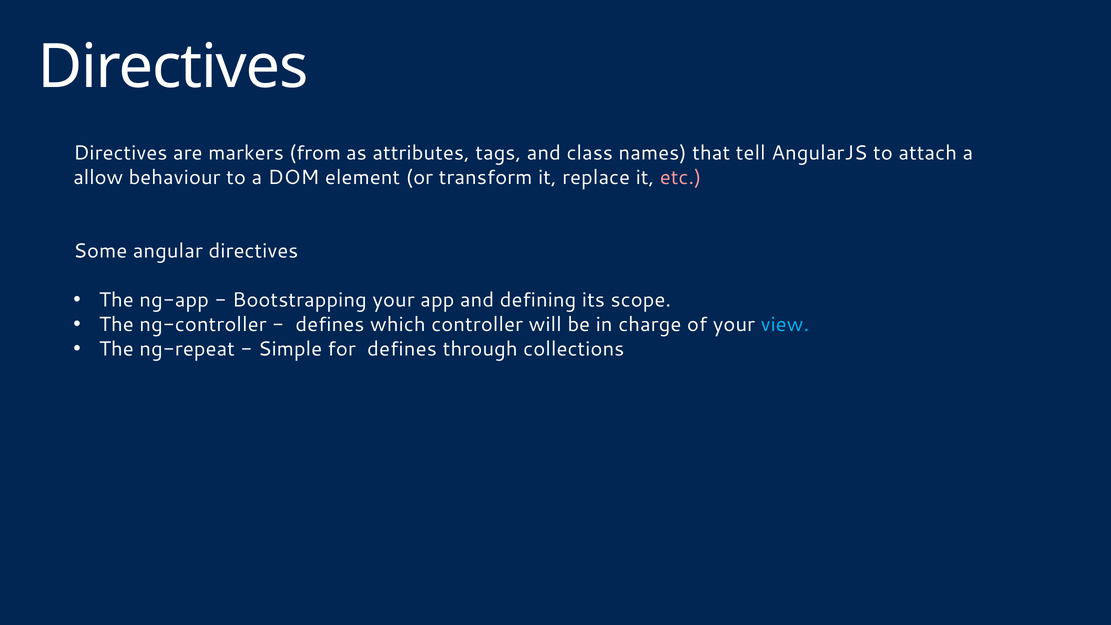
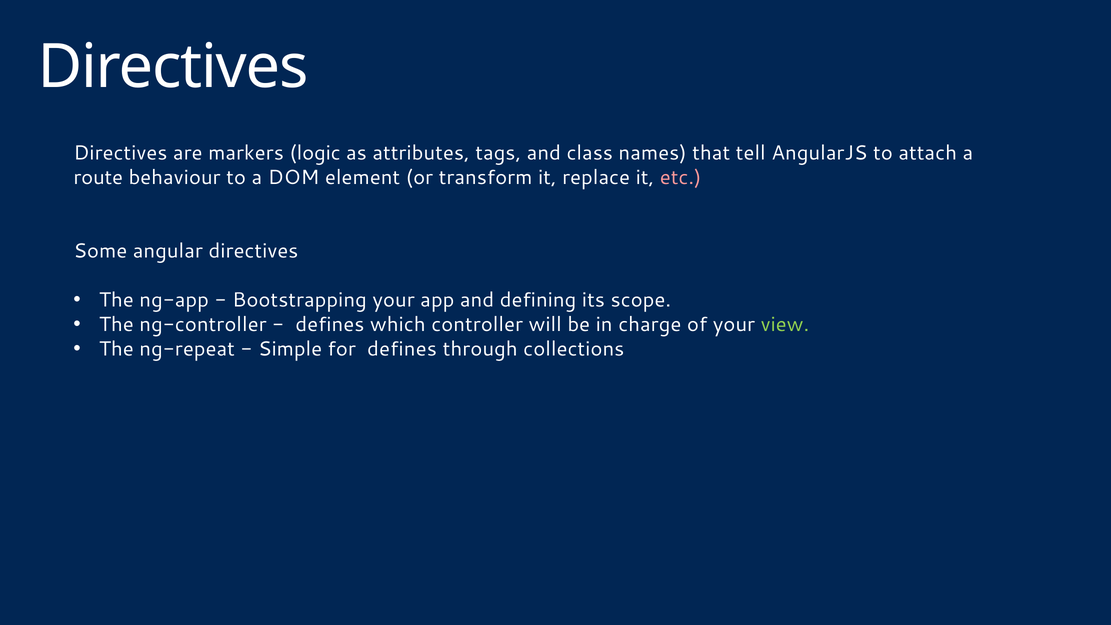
from: from -> logic (315, 153)
allow: allow -> route (98, 178)
view colour: light blue -> light green (785, 325)
